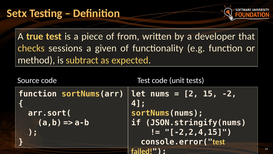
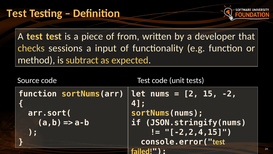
Setx: Setx -> Test (17, 13)
A true: true -> test (35, 36)
given: given -> input (106, 48)
